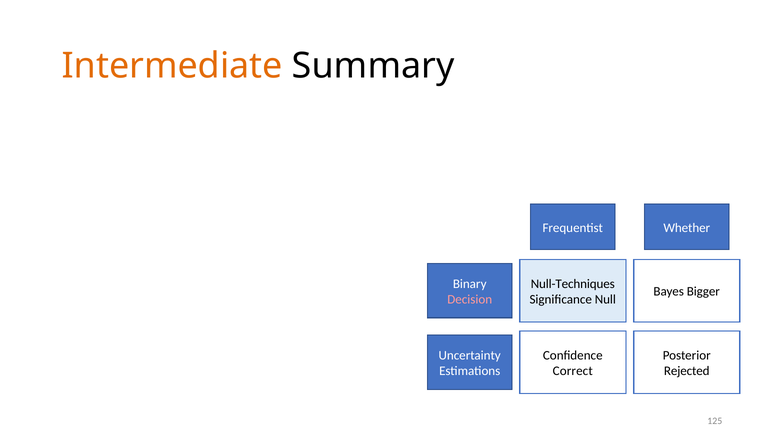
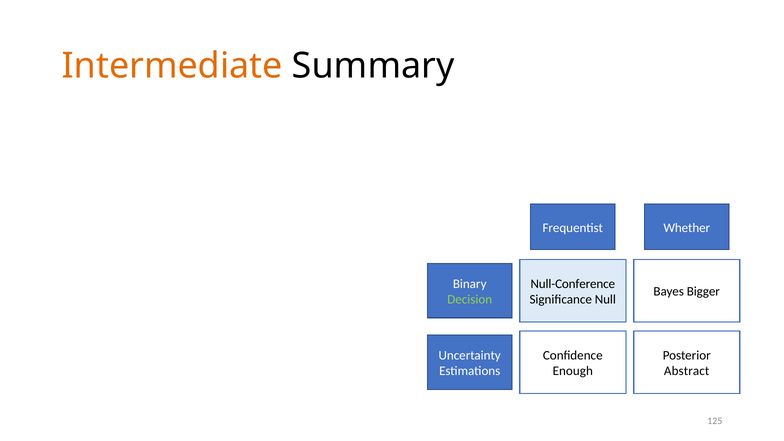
Null-Techniques: Null-Techniques -> Null-Conference (573, 284)
Decision colour: pink -> light green (470, 299)
Correct: Correct -> Enough (573, 371)
Rejected: Rejected -> Abstract (687, 371)
